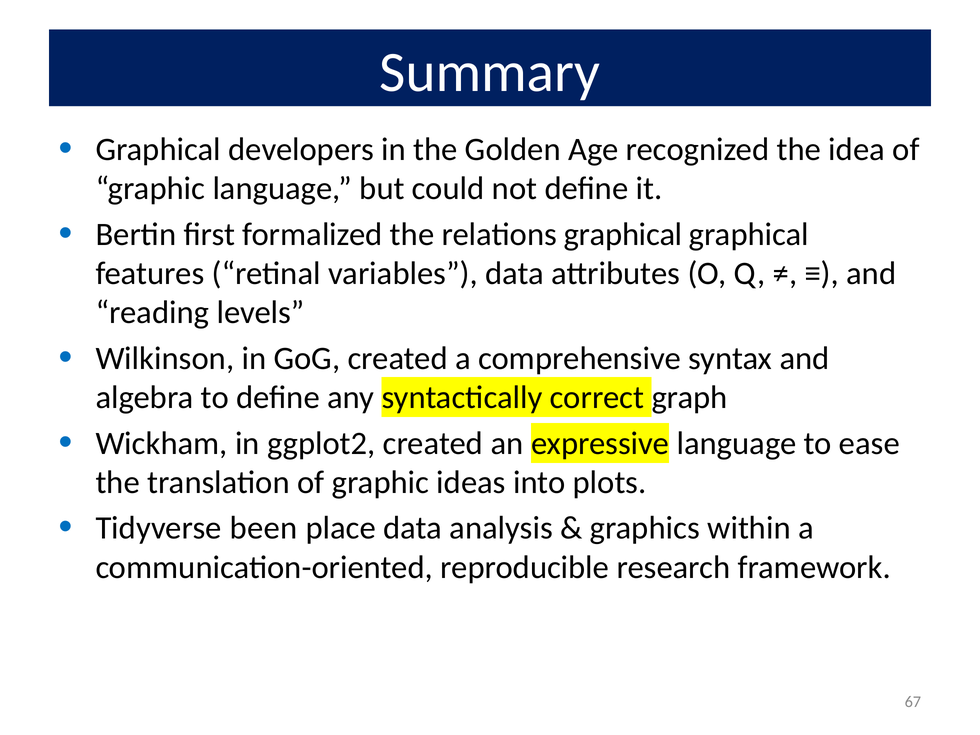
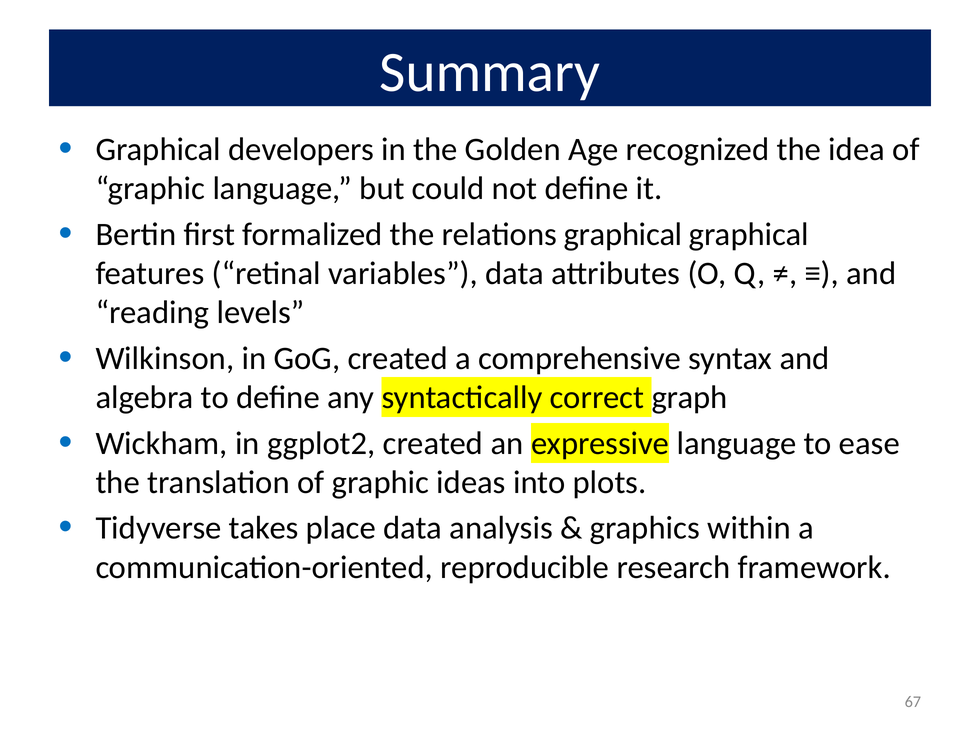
been: been -> takes (264, 528)
